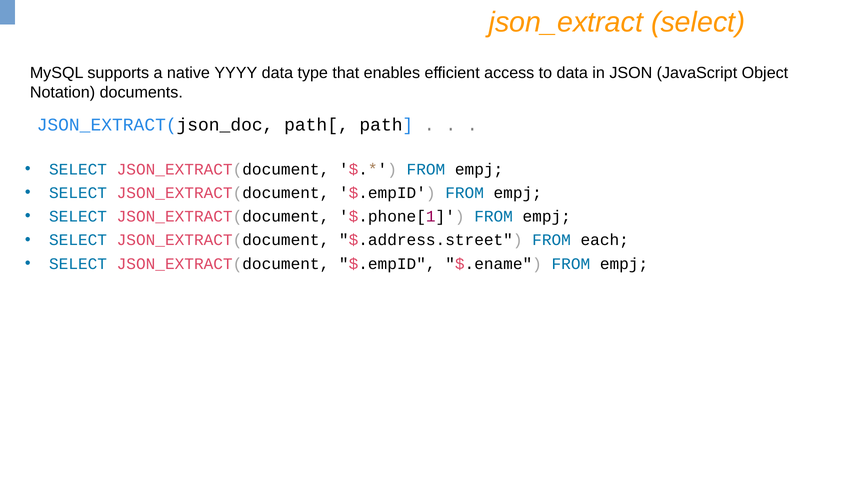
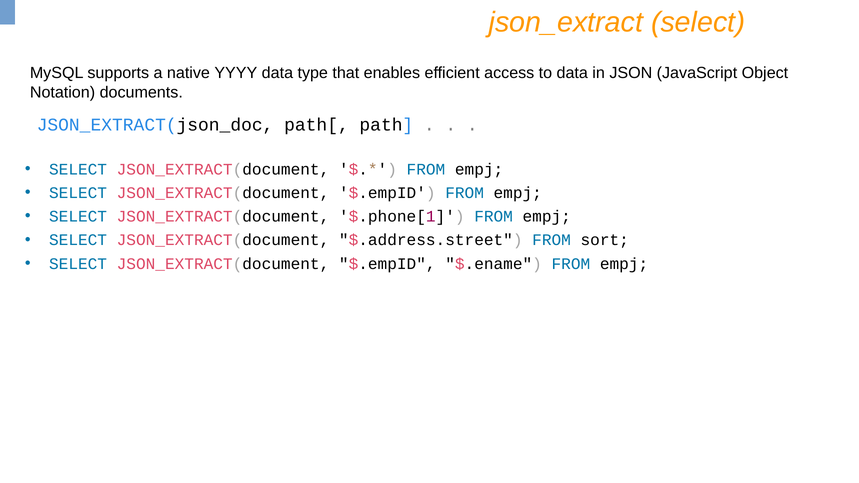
each: each -> sort (605, 240)
